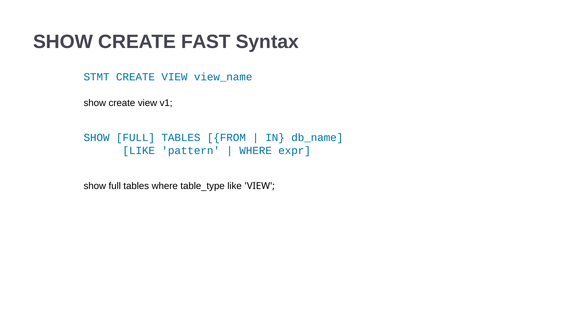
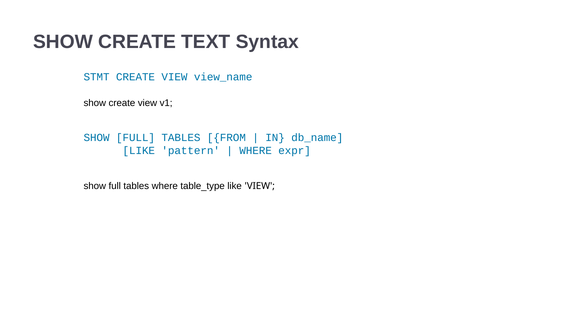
FAST: FAST -> TEXT (206, 42)
